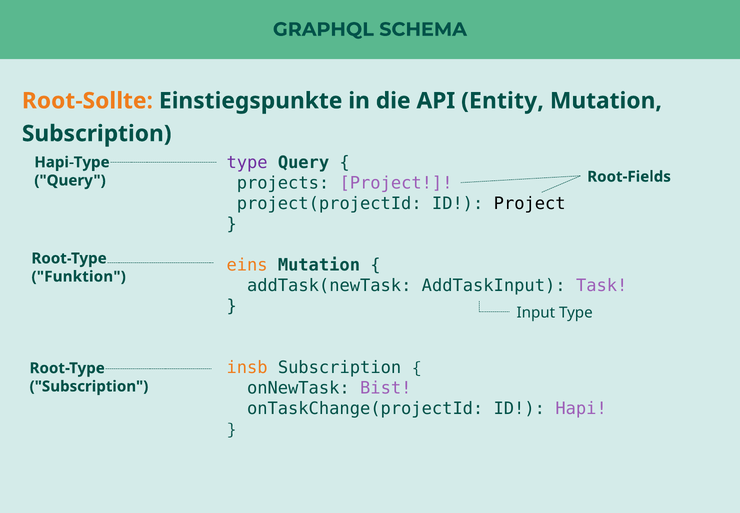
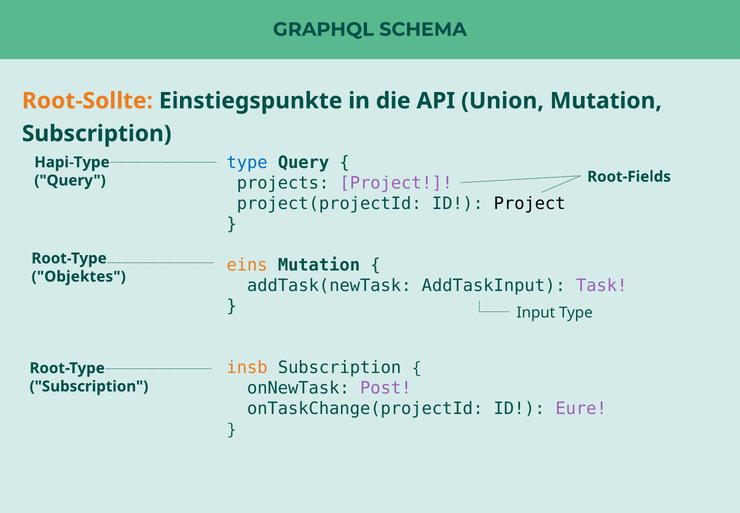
Entity: Entity -> Union (503, 101)
type colour: purple -> blue (247, 162)
Funktion: Funktion -> Objektes (79, 276)
Bist: Bist -> Post (386, 388)
Hapi: Hapi -> Eure (581, 408)
